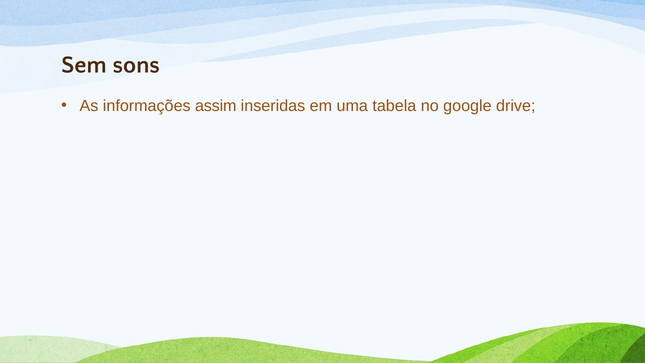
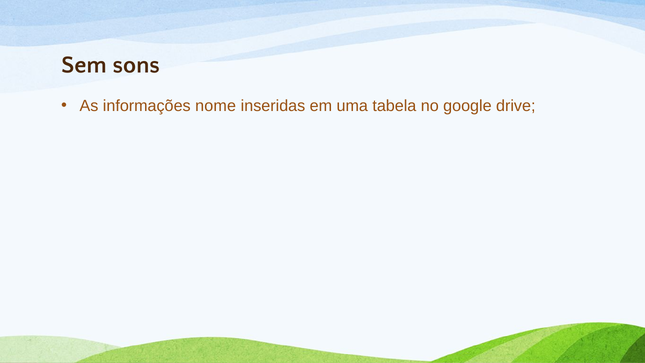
assim: assim -> nome (216, 106)
